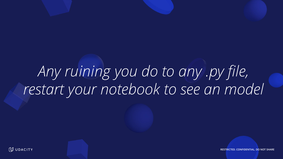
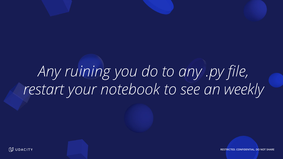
model: model -> weekly (244, 90)
